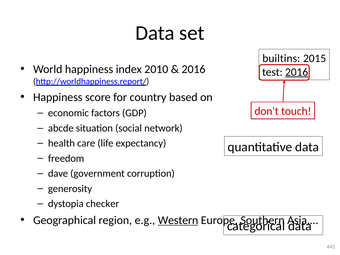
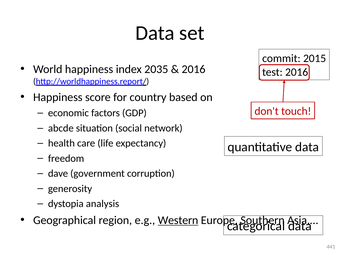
builtins: builtins -> commit (281, 58)
2010: 2010 -> 2035 (156, 69)
2016 underline: present -> none (297, 72)
checker: checker -> analysis (103, 204)
